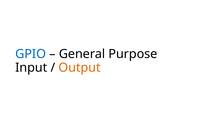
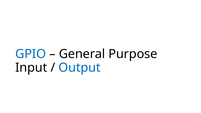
Output colour: orange -> blue (80, 68)
